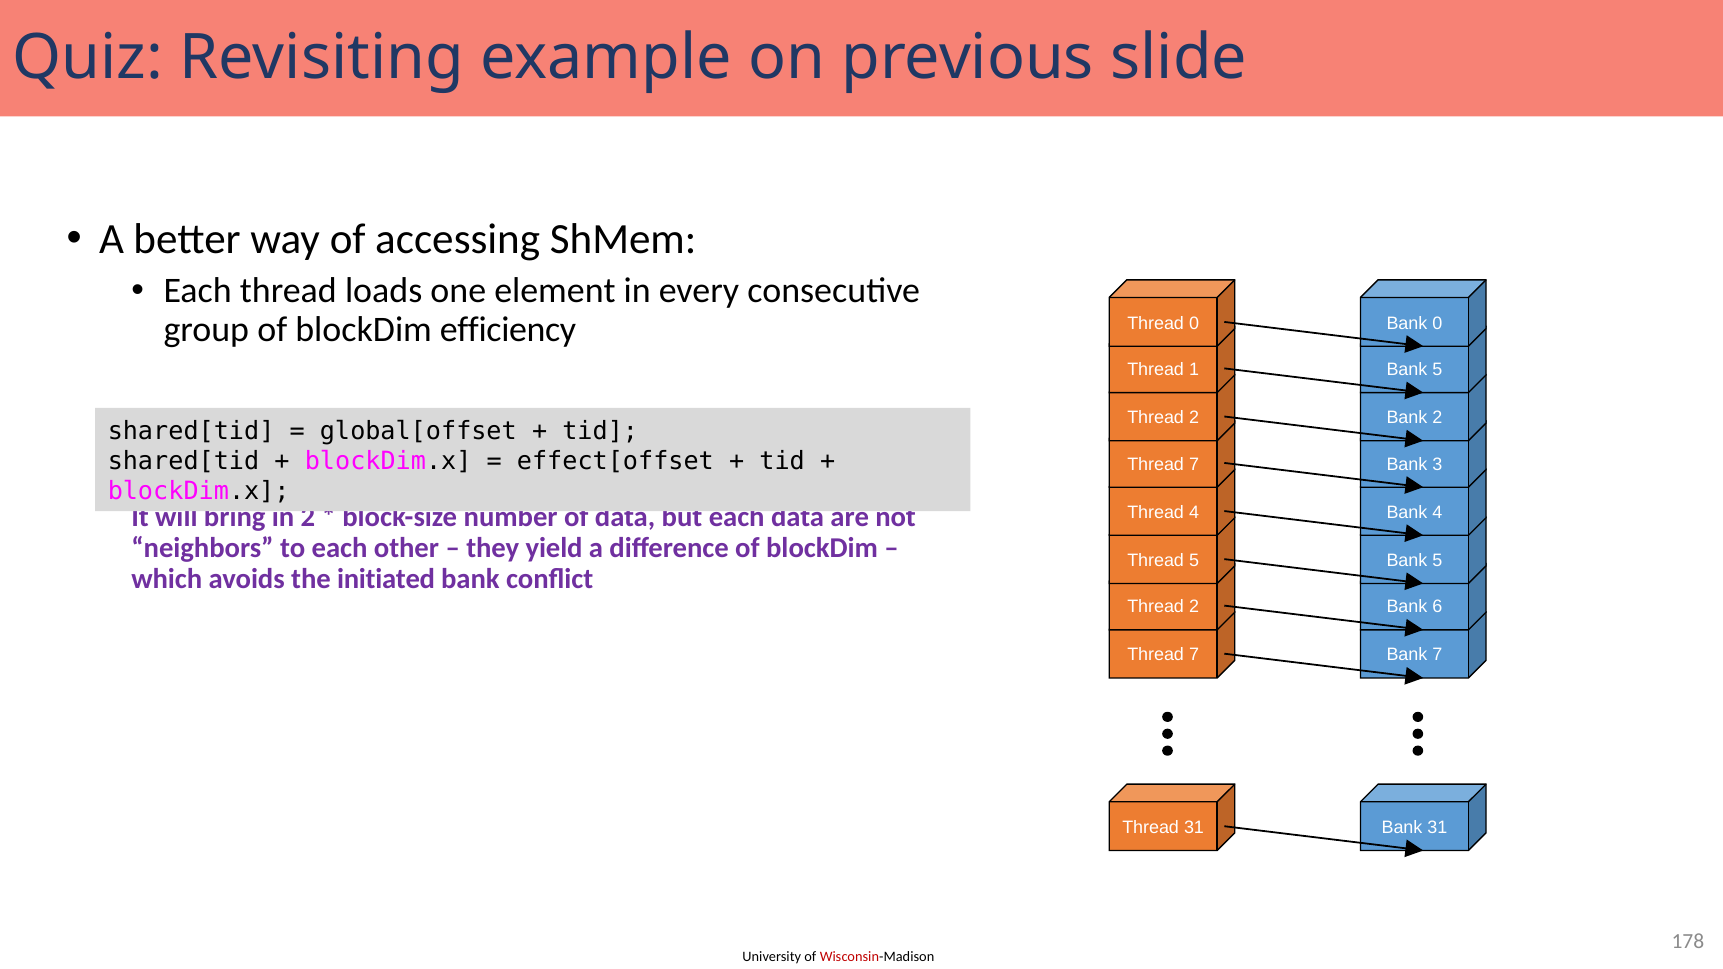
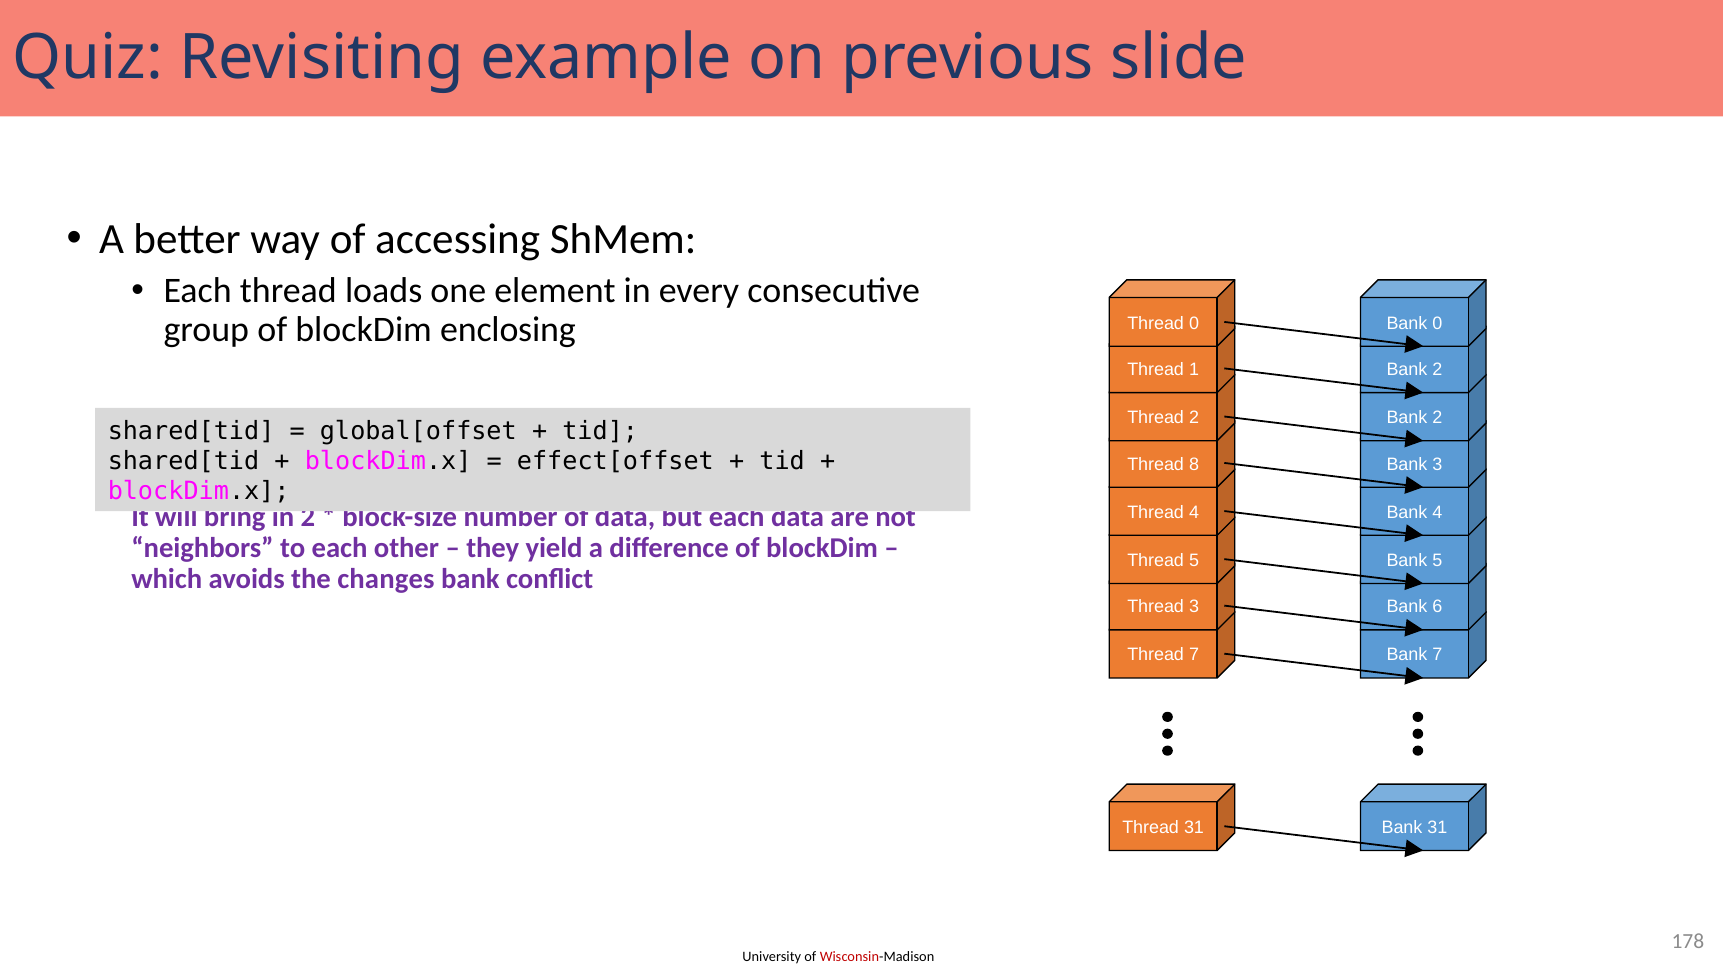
efficiency: efficiency -> enclosing (508, 330)
5: 5 -> 2 (1437, 370)
7: 7 -> 8 (1194, 464)
initiated: initiated -> changes (386, 579)
2: 2 -> 3 (1194, 607)
